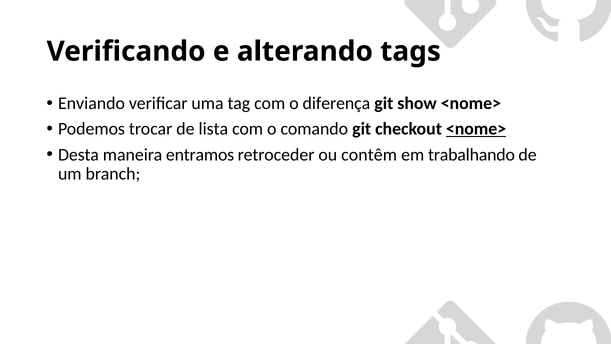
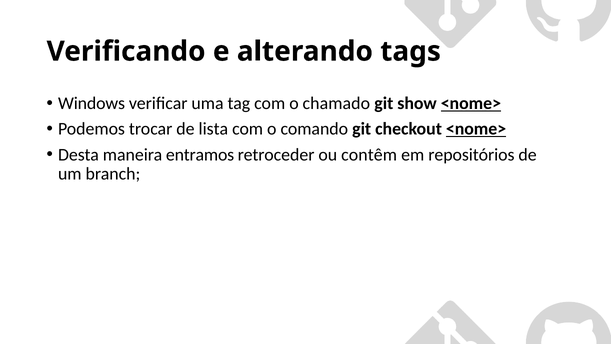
Enviando: Enviando -> Windows (92, 103)
diferença: diferença -> chamado (336, 103)
<nome> underline: none -> present (471, 103)
trabalhando: trabalhando -> repositórios (471, 155)
